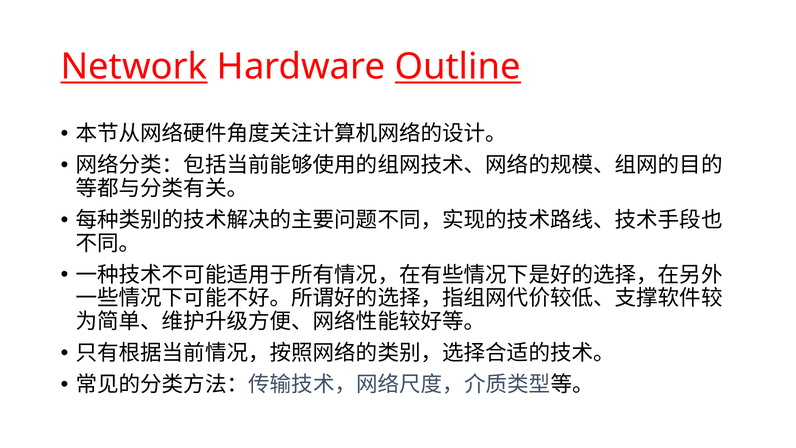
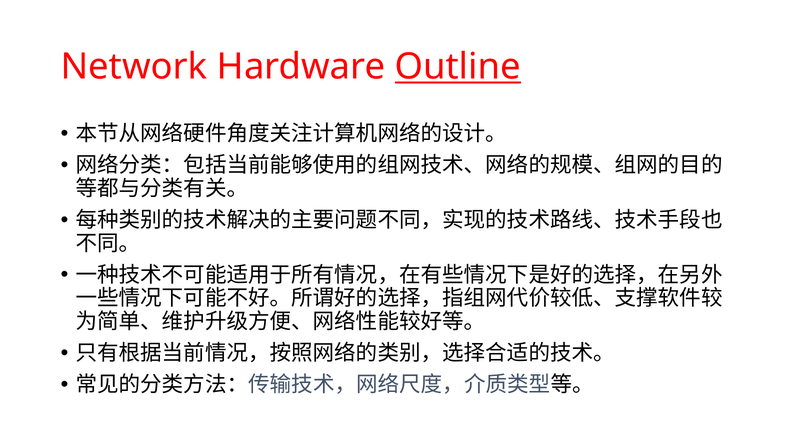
Network underline: present -> none (134, 67)
